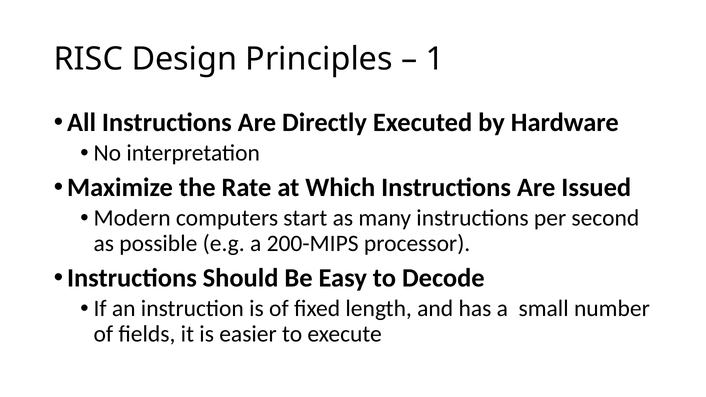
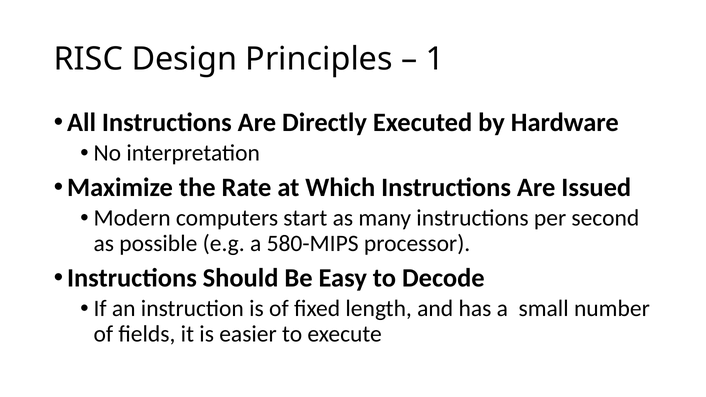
200-MIPS: 200-MIPS -> 580-MIPS (313, 244)
